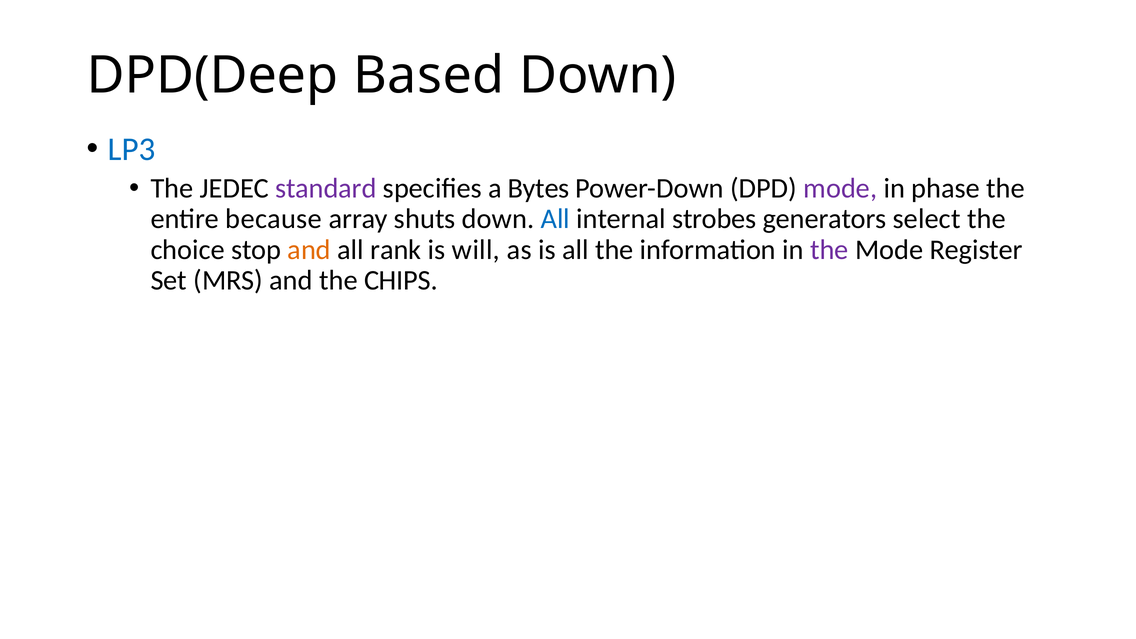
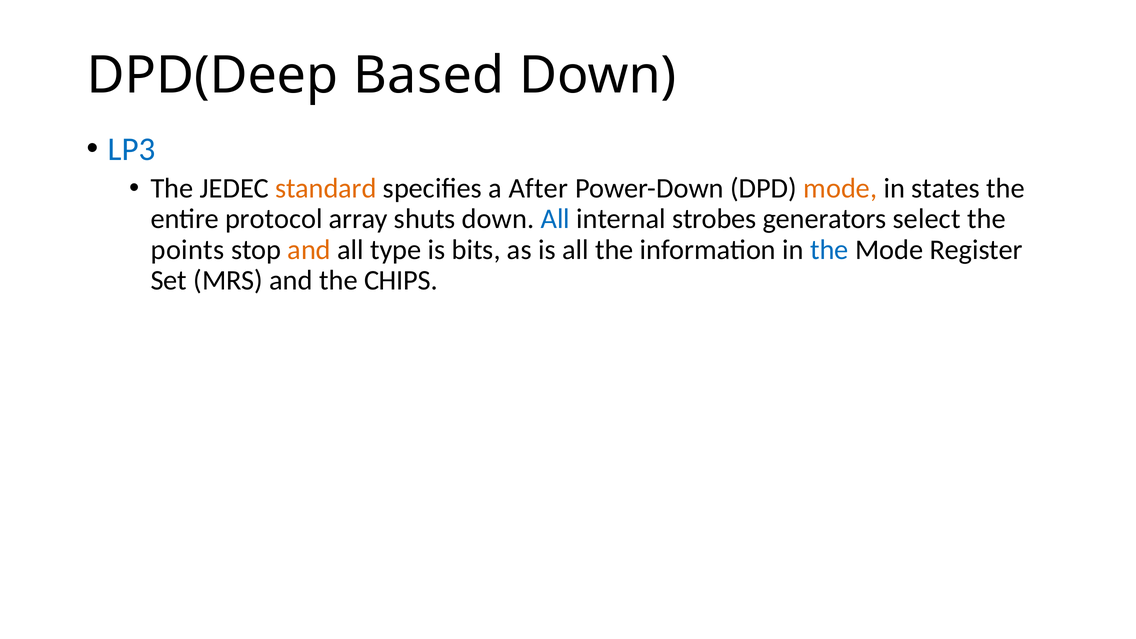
standard colour: purple -> orange (326, 188)
Bytes: Bytes -> After (538, 188)
mode colour: purple -> orange (840, 188)
phase: phase -> states (946, 188)
because: because -> protocol (274, 219)
choice: choice -> points (187, 250)
rank: rank -> type (396, 250)
will: will -> bits (476, 250)
the colour: purple -> blue (829, 250)
